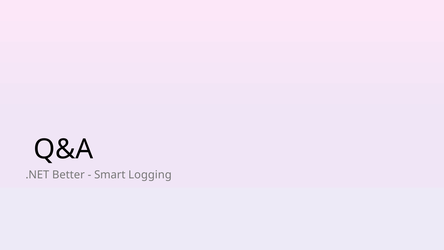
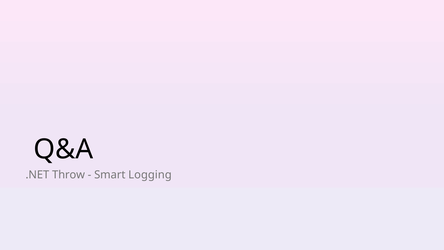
Better: Better -> Throw (69, 175)
